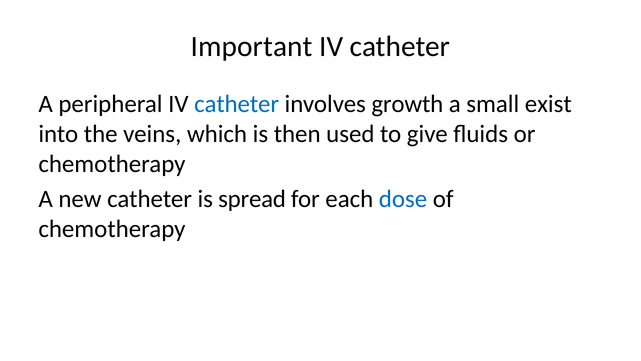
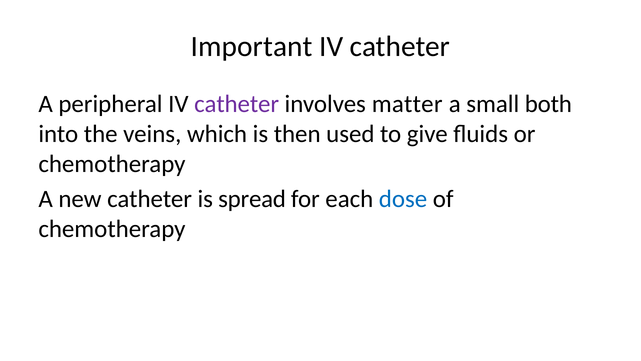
catheter colour: blue -> purple (237, 104)
growth: growth -> matter (407, 104)
exist: exist -> both (548, 104)
